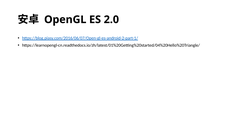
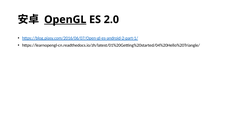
OpenGL underline: none -> present (65, 20)
